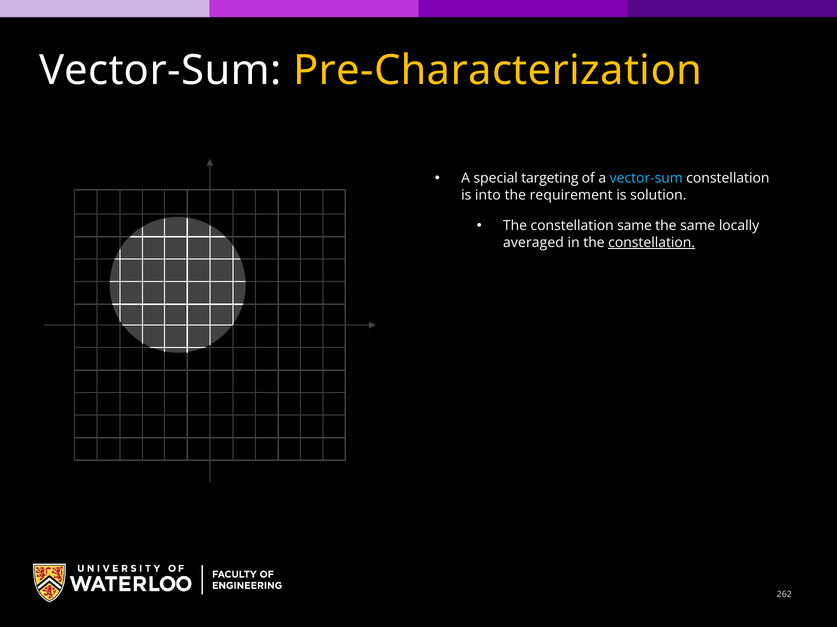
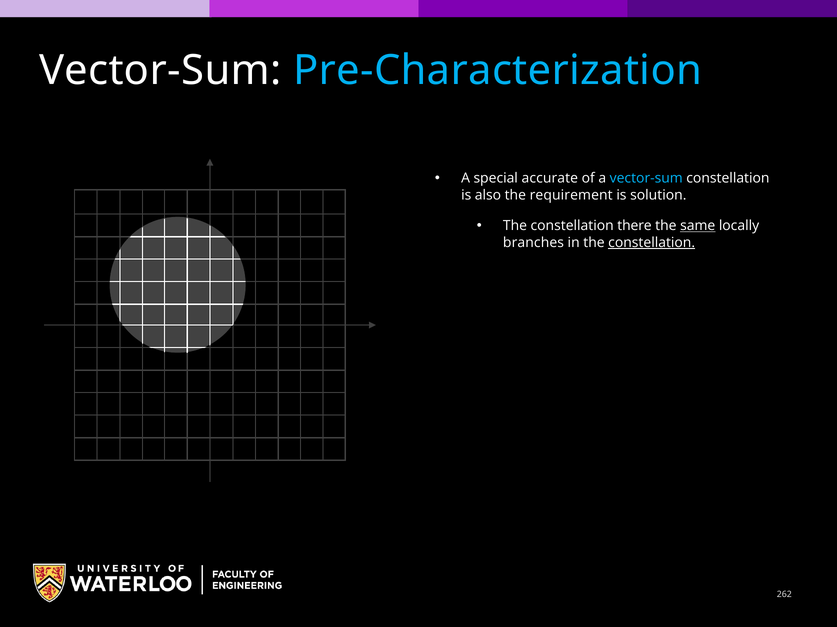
Pre-Characterization colour: yellow -> light blue (498, 70)
targeting: targeting -> accurate (550, 179)
into: into -> also (488, 195)
constellation same: same -> there (635, 226)
same underline: none -> present (698, 226)
averaged: averaged -> branches (533, 243)
